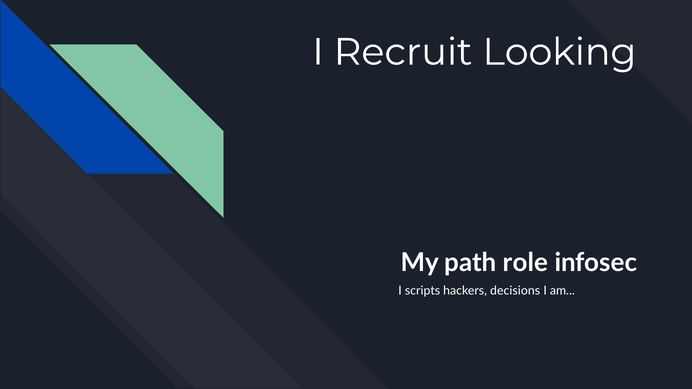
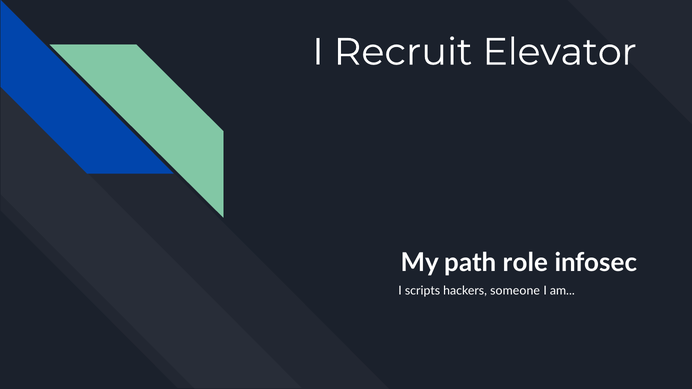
Looking: Looking -> Elevator (560, 52)
decisions: decisions -> someone (515, 291)
